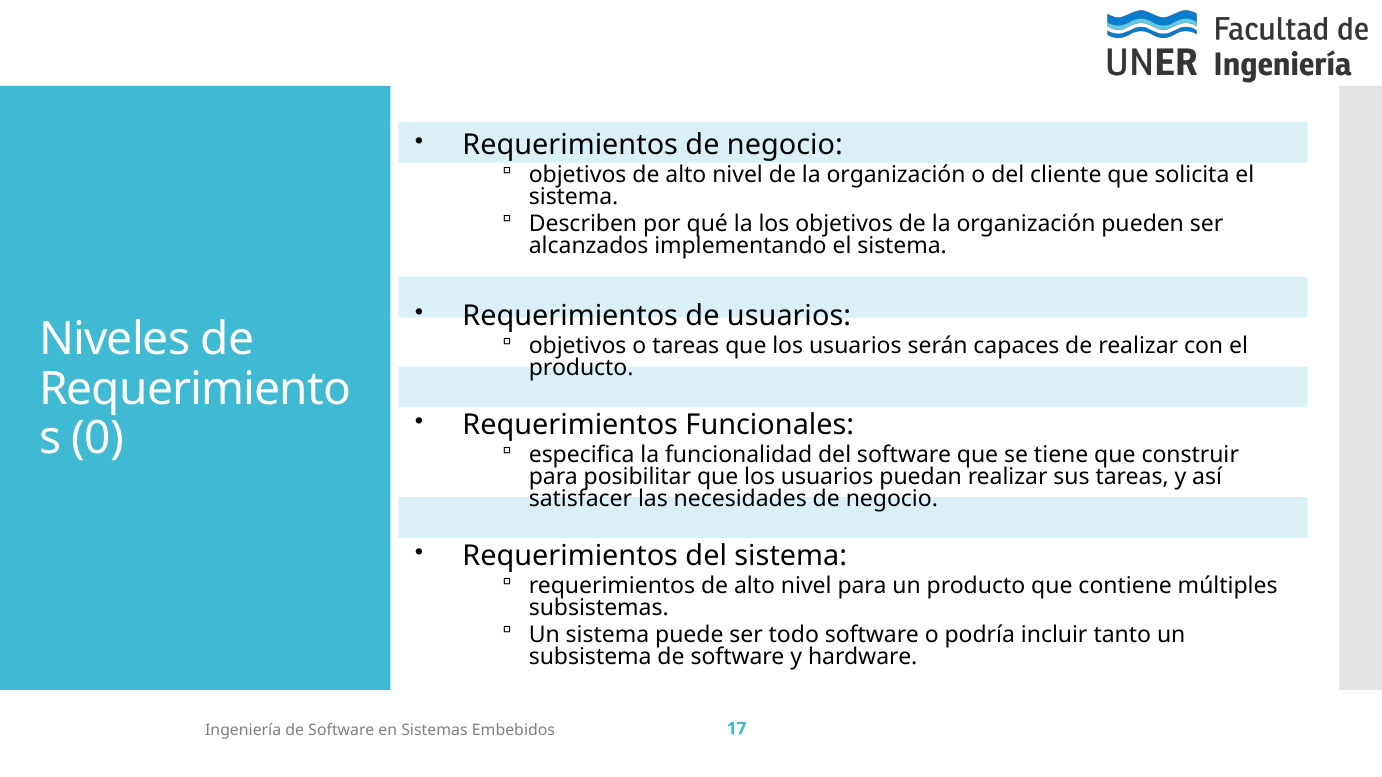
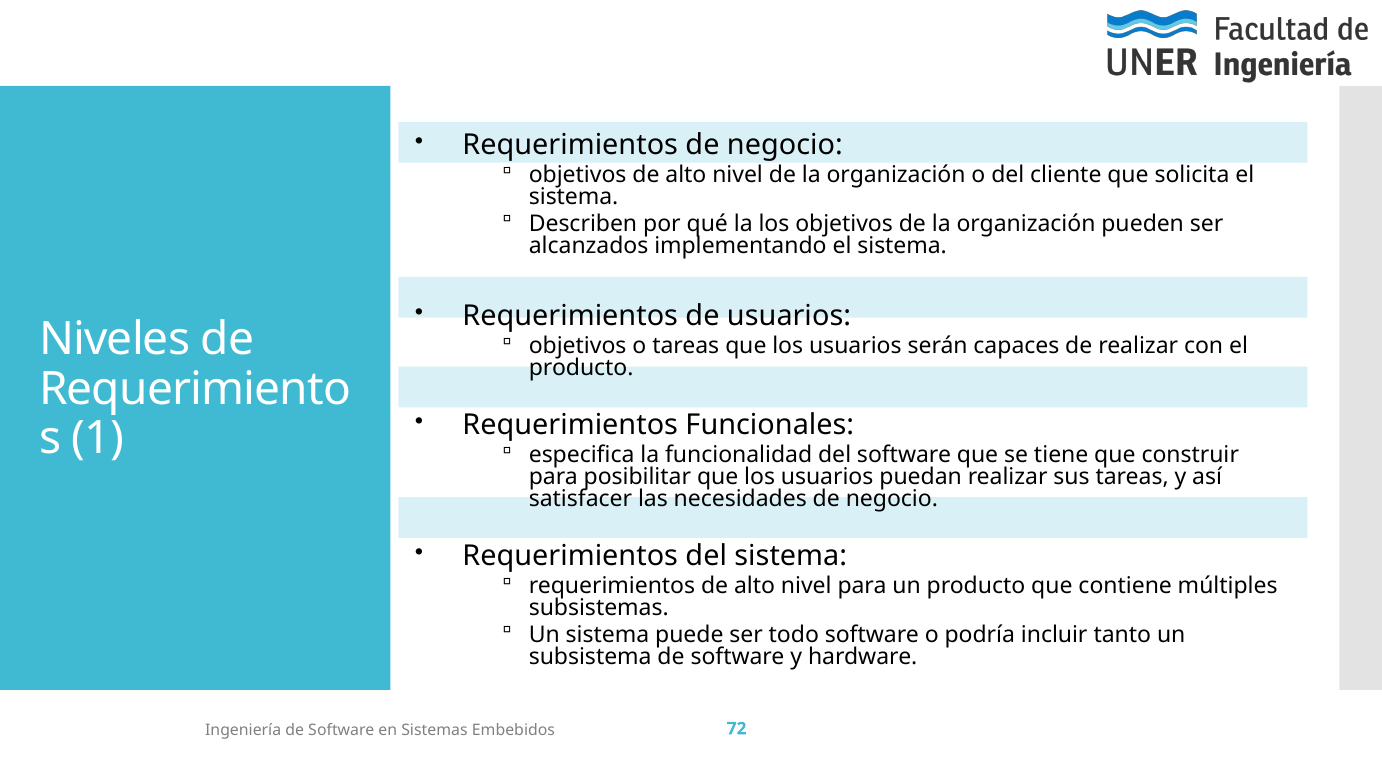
0: 0 -> 1 (98, 439)
17: 17 -> 72 (737, 729)
